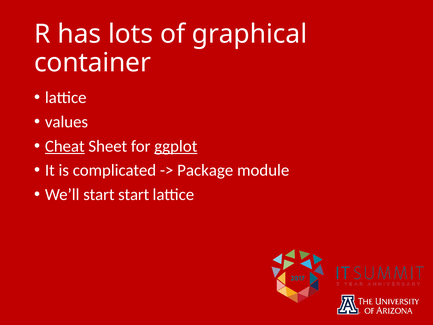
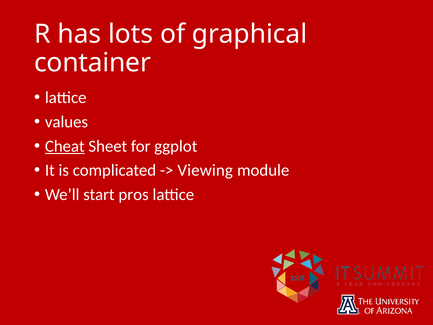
ggplot underline: present -> none (176, 146)
Package: Package -> Viewing (205, 170)
start start: start -> pros (134, 194)
